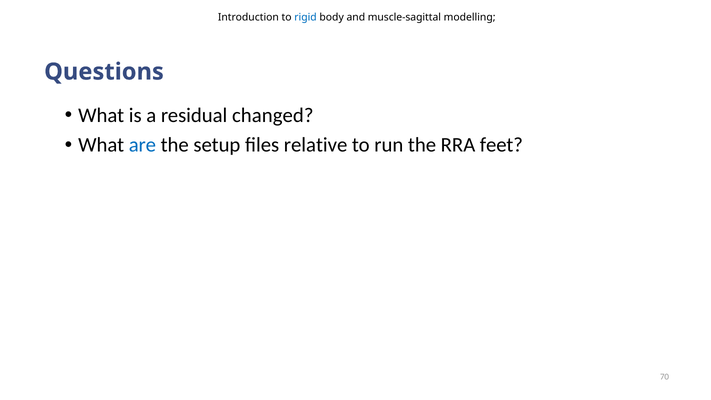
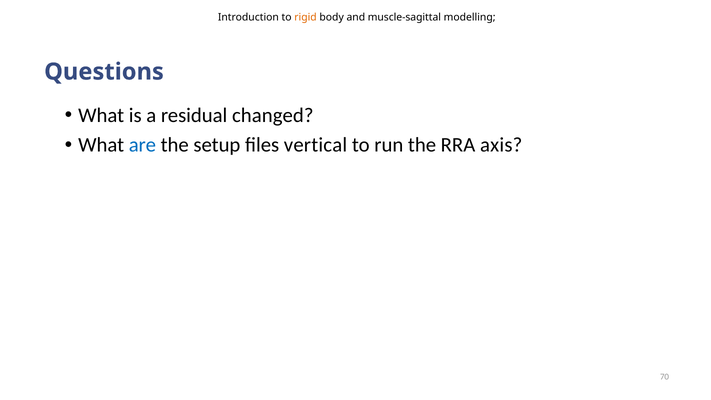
rigid colour: blue -> orange (306, 18)
relative: relative -> vertical (315, 145)
feet: feet -> axis (501, 145)
